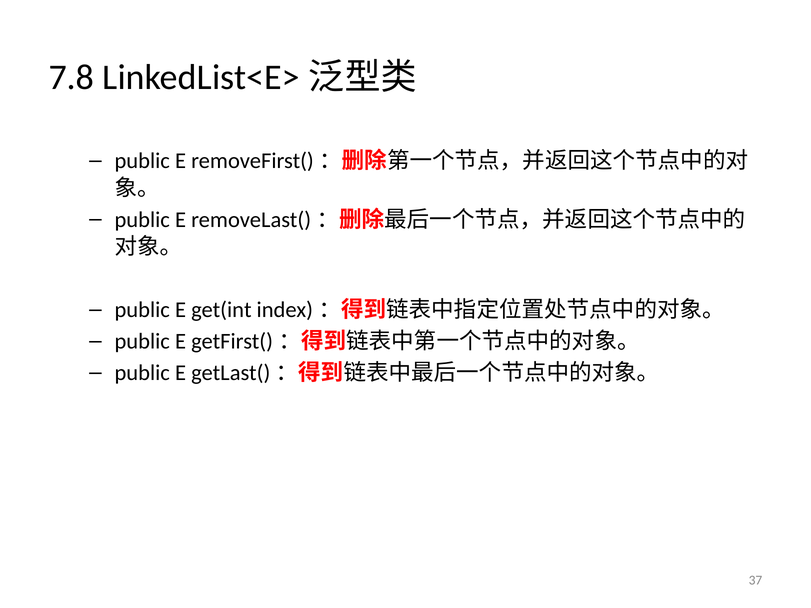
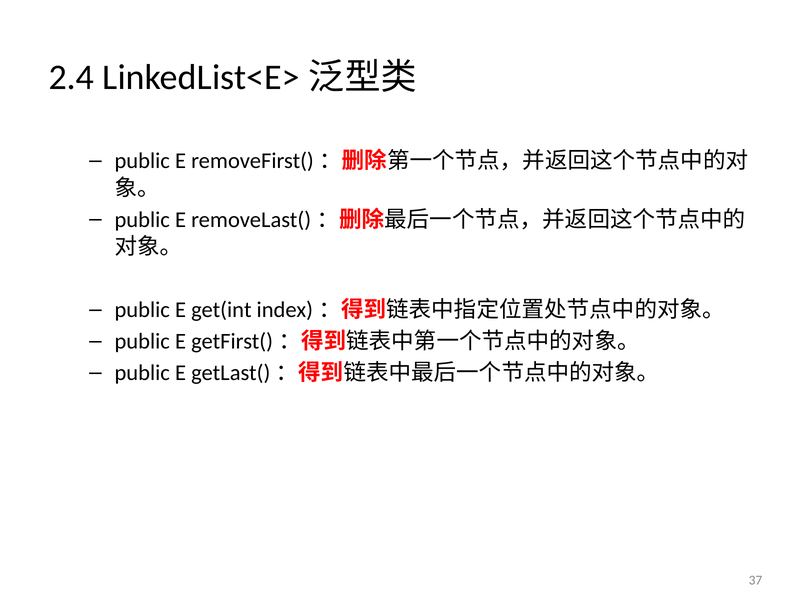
7.8: 7.8 -> 2.4 (71, 78)
